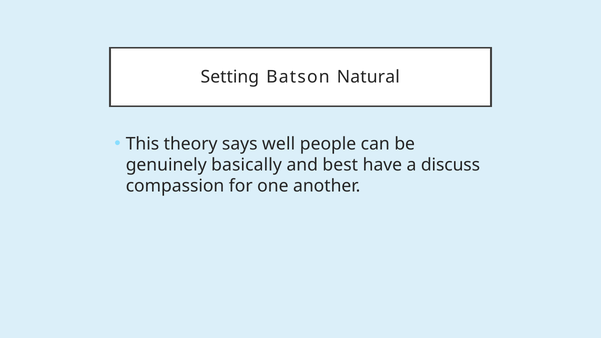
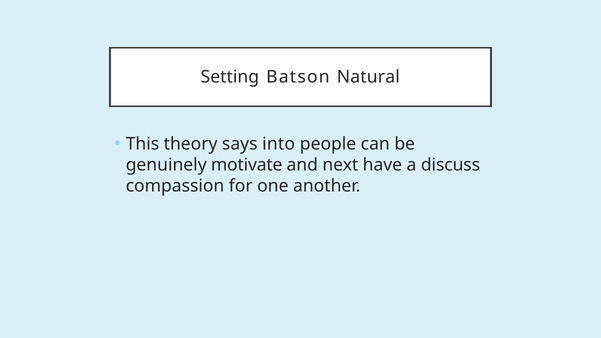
well: well -> into (279, 144)
basically: basically -> motivate (247, 165)
best: best -> next (340, 165)
